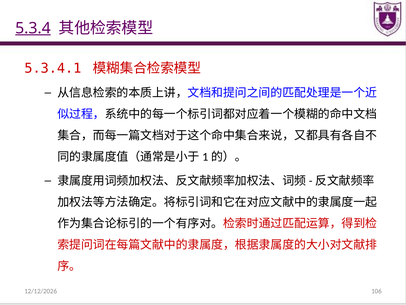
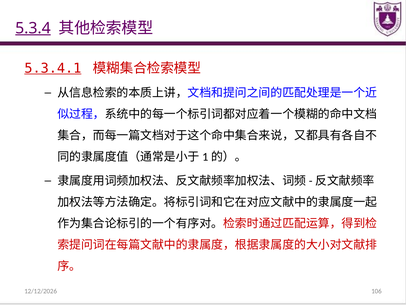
5.3.4.1 underline: none -> present (53, 68)
